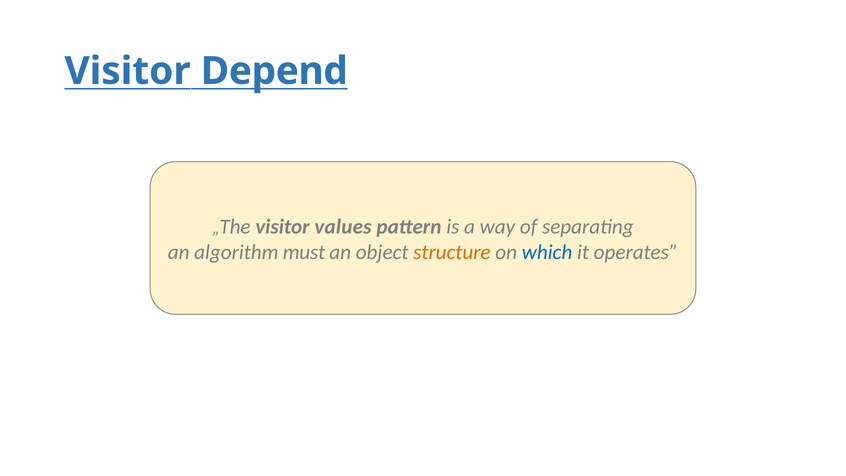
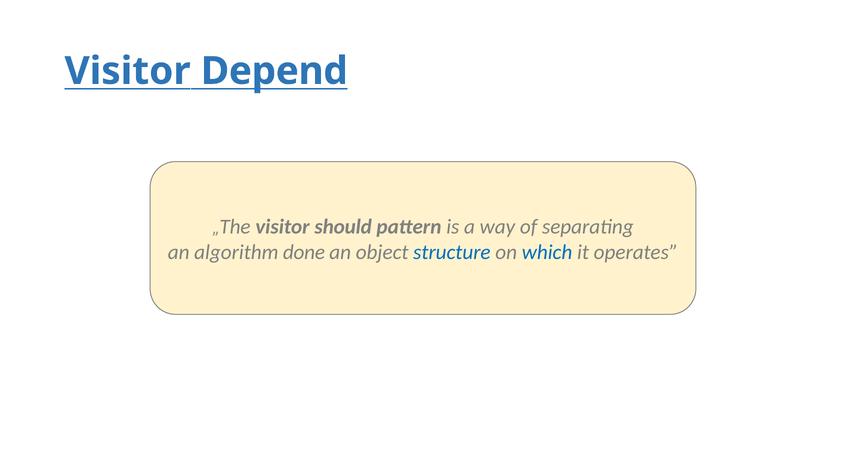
values: values -> should (343, 227)
must: must -> done (304, 252)
structure colour: orange -> blue (452, 252)
